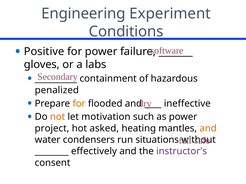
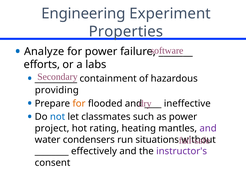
Conditions: Conditions -> Properties (126, 32)
Positive: Positive -> Analyze (44, 52)
gloves: gloves -> efforts (42, 65)
penalized: penalized -> providing (57, 90)
not colour: orange -> blue (58, 117)
motivation: motivation -> classmates (106, 117)
asked: asked -> rating (104, 129)
and colour: orange -> purple (208, 129)
